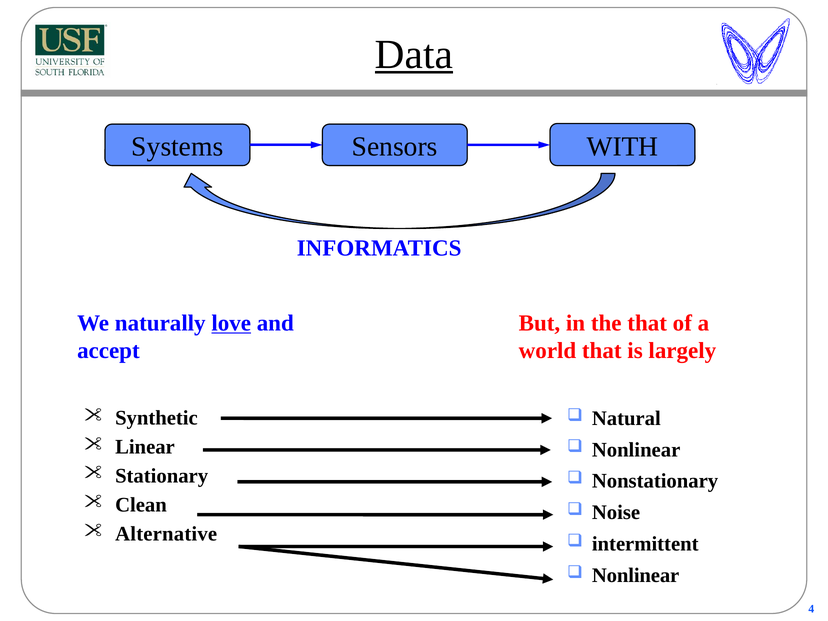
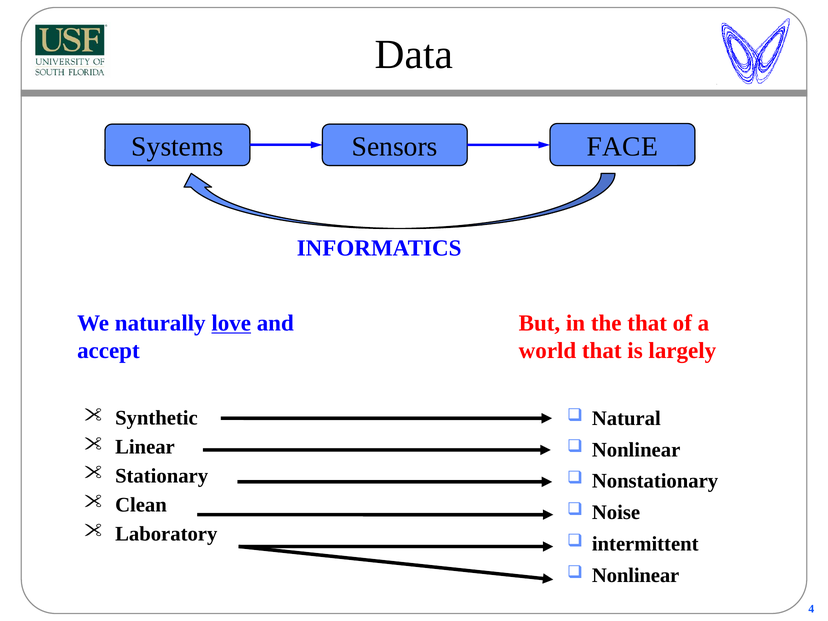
Data underline: present -> none (414, 55)
WITH: WITH -> FACE (622, 146)
Alternative: Alternative -> Laboratory (166, 534)
